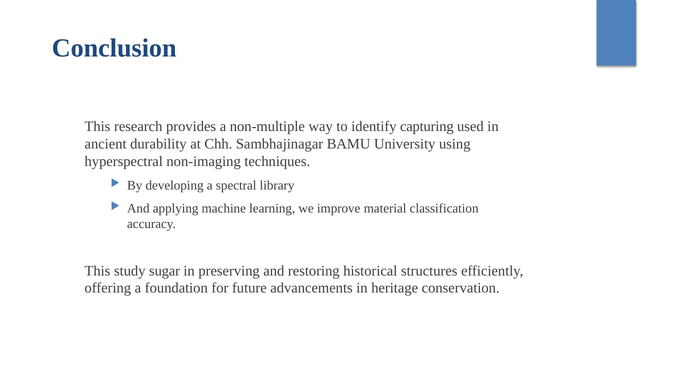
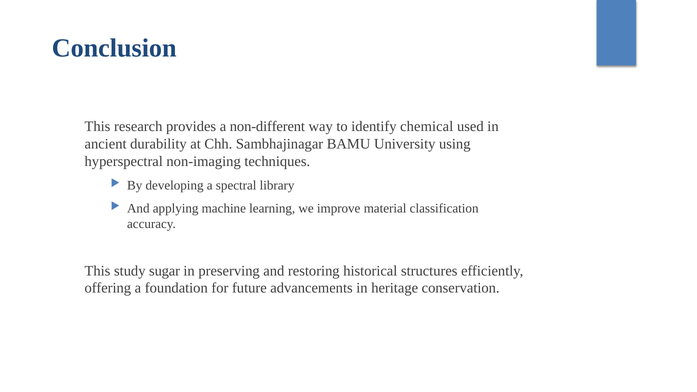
non-multiple: non-multiple -> non-different (267, 127)
capturing: capturing -> chemical (427, 127)
